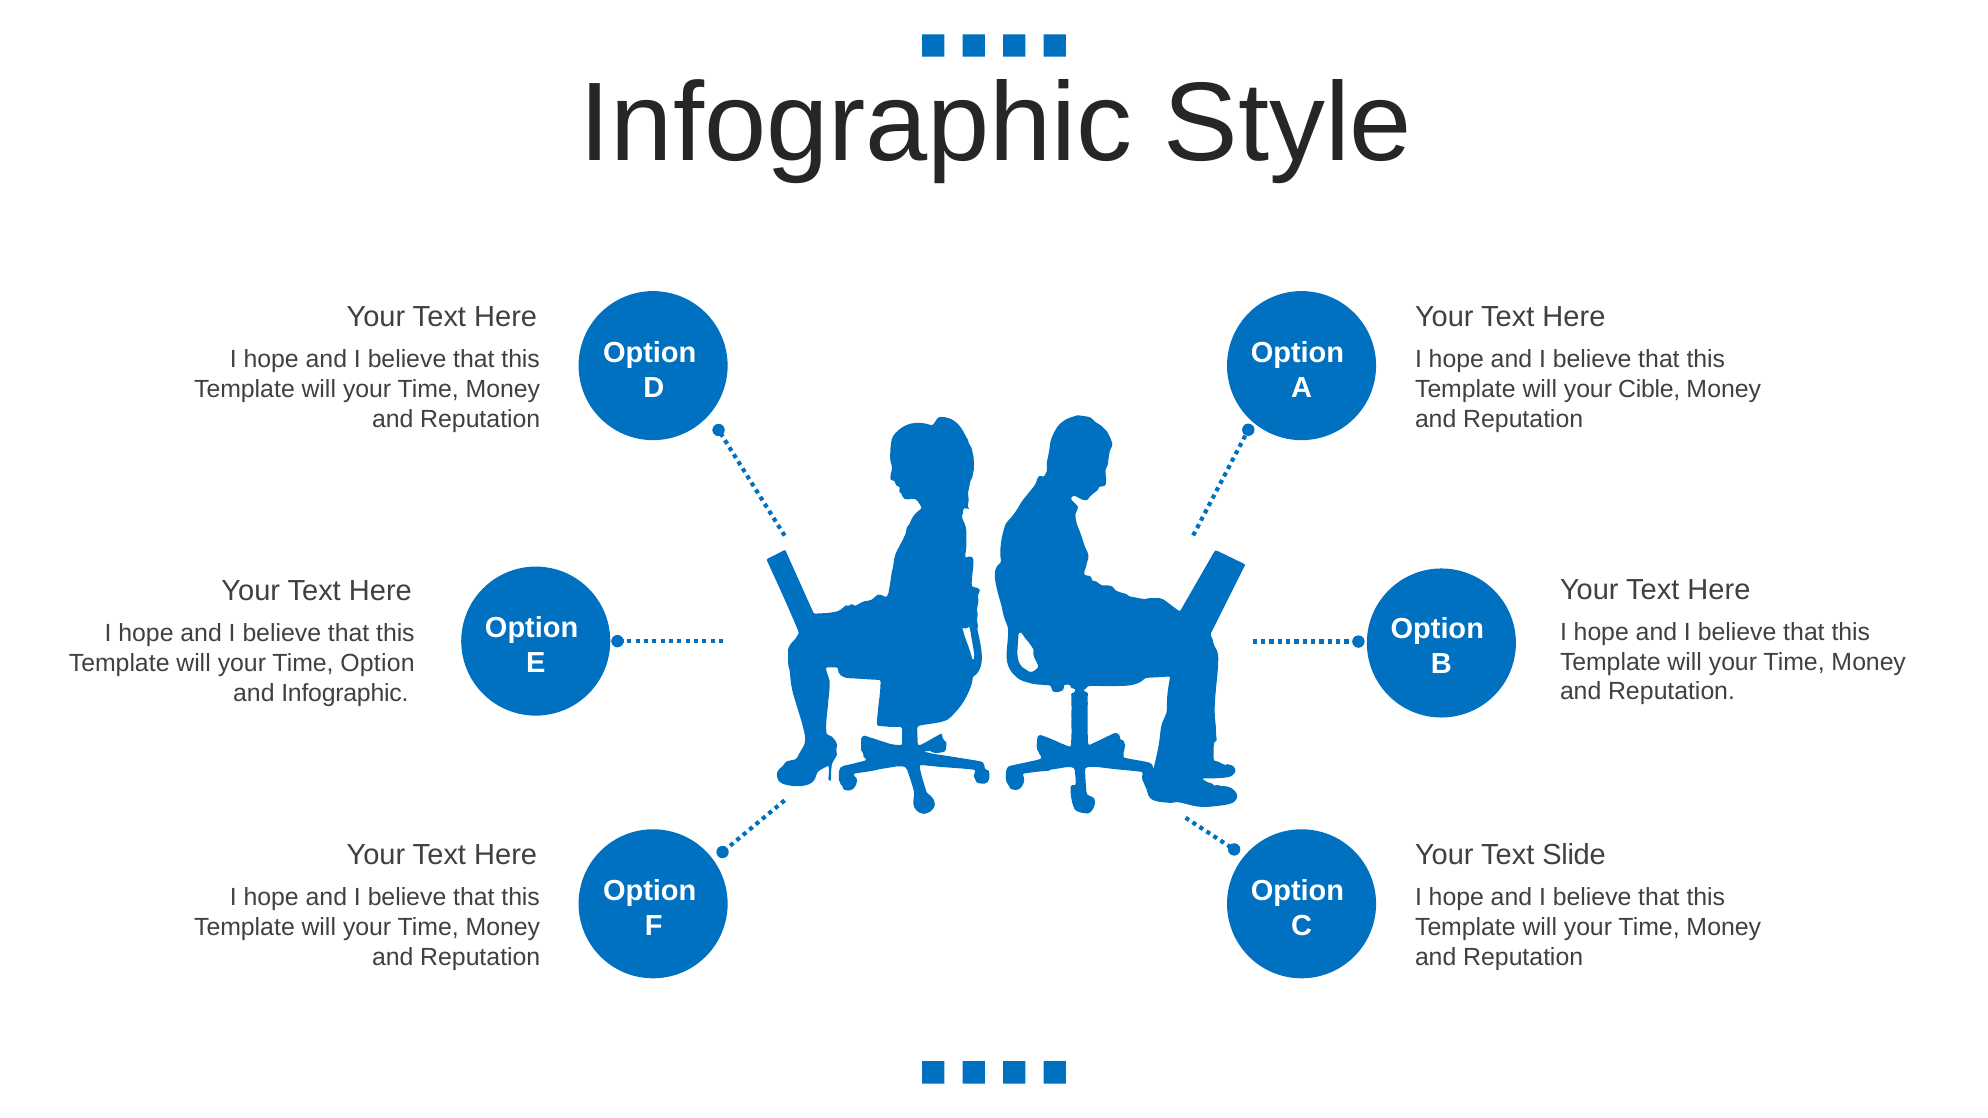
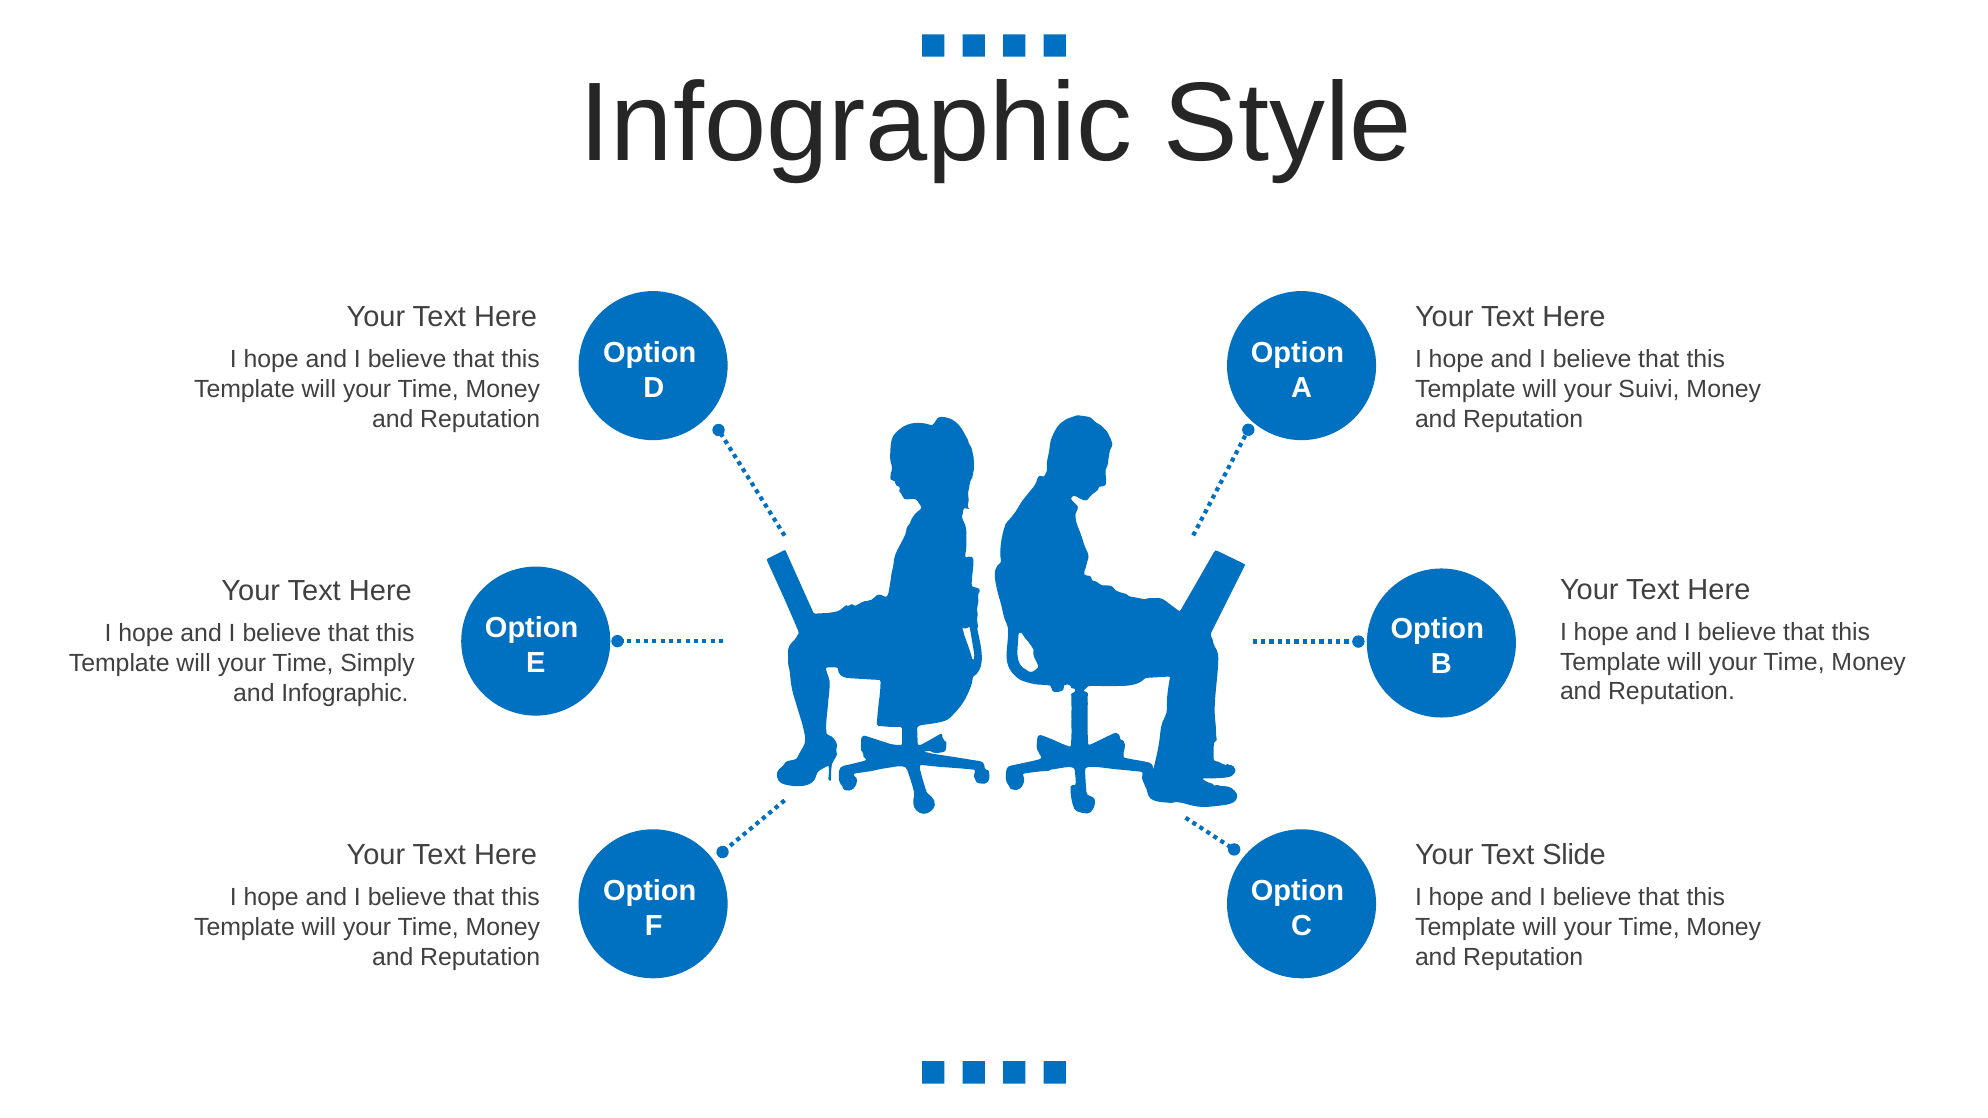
Cible: Cible -> Suivi (1649, 389)
Time Option: Option -> Simply (378, 663)
